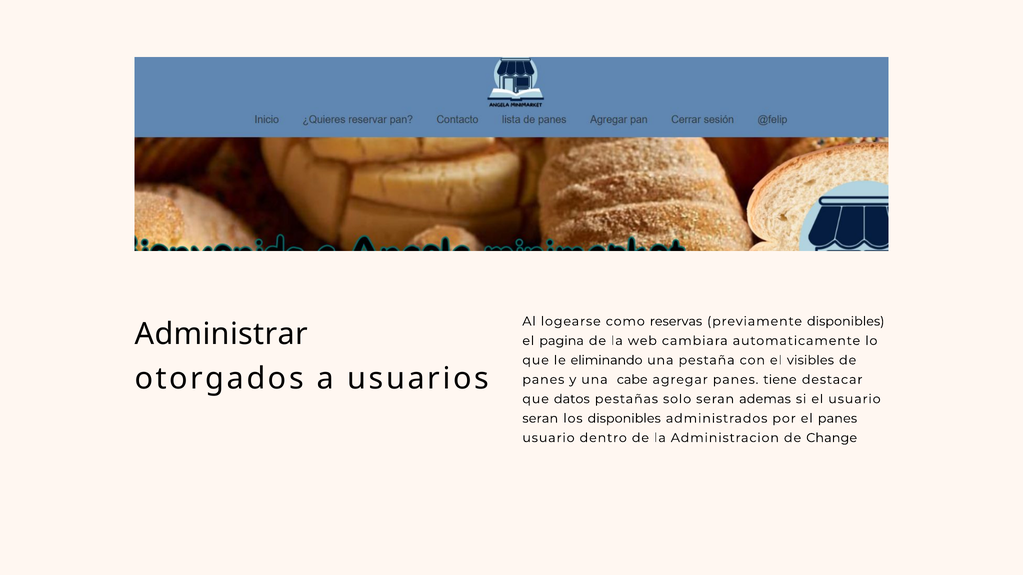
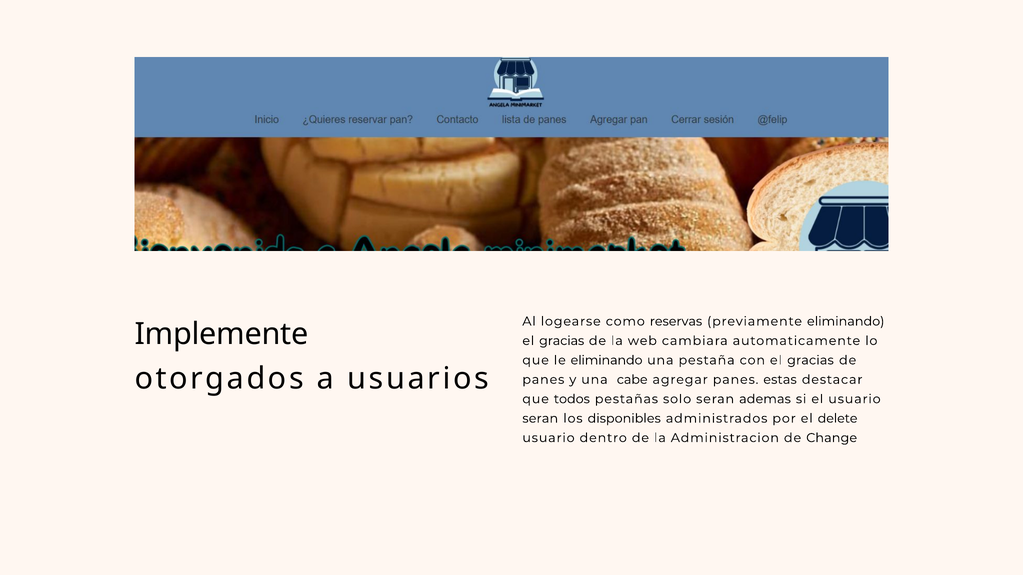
previamente disponibles: disponibles -> eliminando (846, 322)
Administrar: Administrar -> Implemente (221, 335)
pagina: pagina -> gracias (562, 341)
con el visibles: visibles -> gracias (810, 360)
tiene: tiene -> estas (780, 380)
datos: datos -> todos (572, 399)
el panes: panes -> delete (838, 419)
